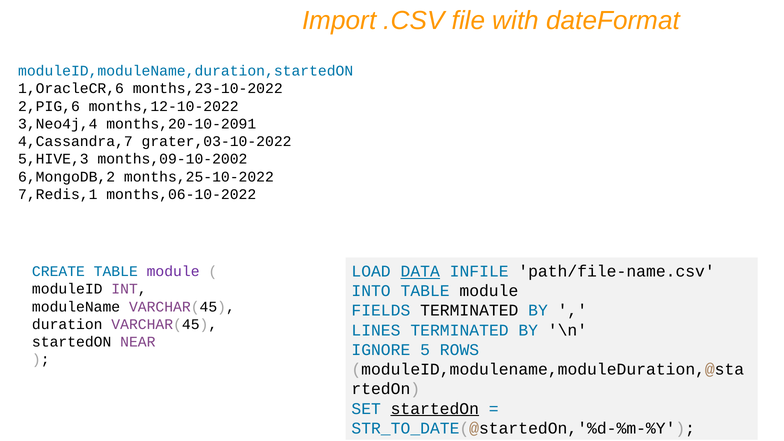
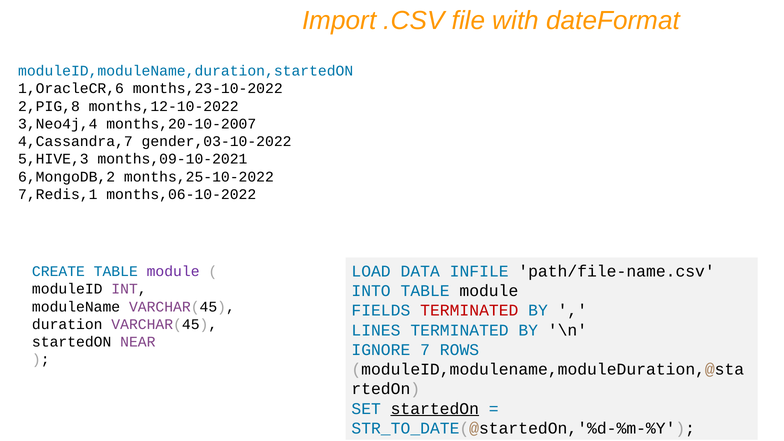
2,PIG,6: 2,PIG,6 -> 2,PIG,8 (49, 106)
months,20-10-2091: months,20-10-2091 -> months,20-10-2007 (181, 124)
grater,03-10-2022: grater,03-10-2022 -> gender,03-10-2022 (217, 141)
months,09-10-2002: months,09-10-2002 -> months,09-10-2021 (172, 159)
DATA underline: present -> none (420, 271)
TERMINATED colour: black -> red (469, 311)
5: 5 -> 7 (425, 350)
